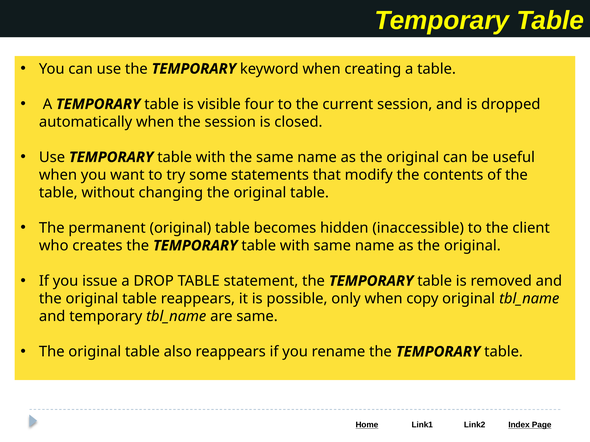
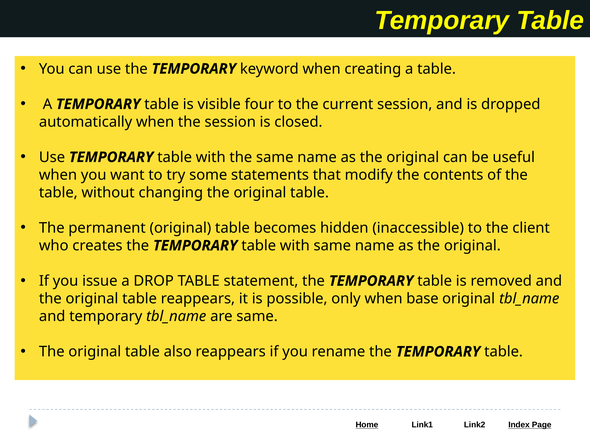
copy: copy -> base (422, 299)
